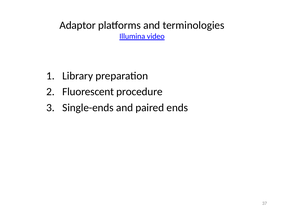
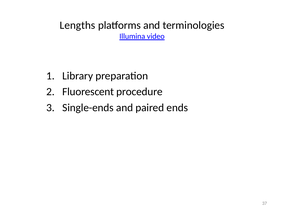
Adaptor: Adaptor -> Lengths (78, 25)
